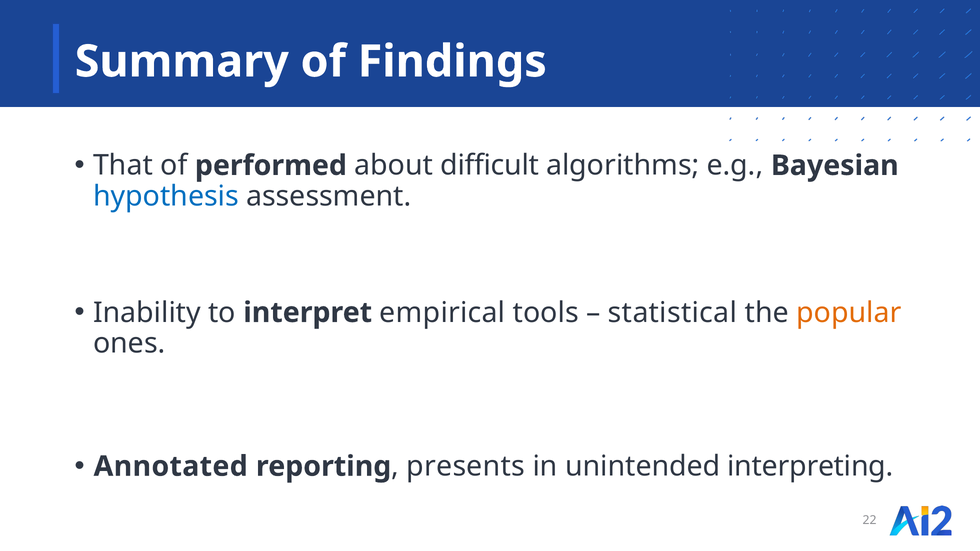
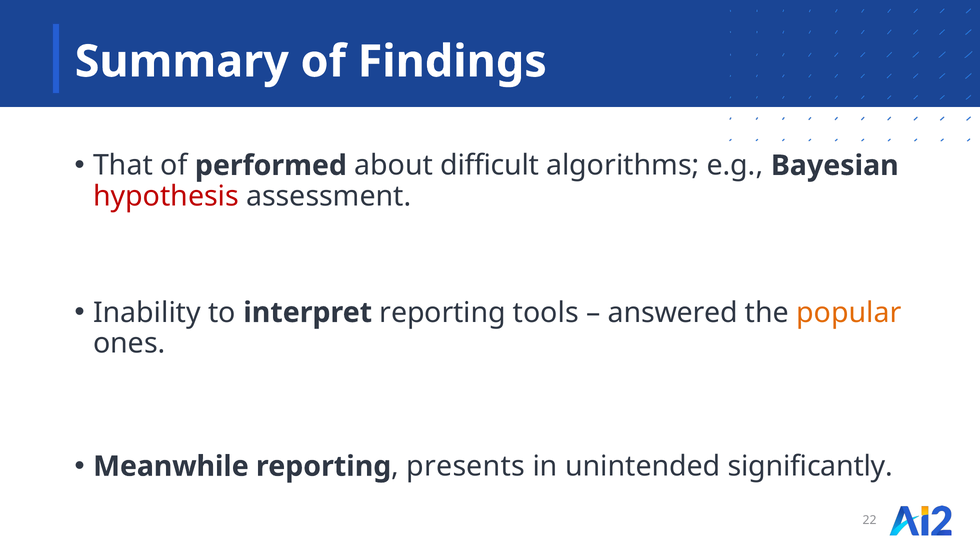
hypothesis colour: blue -> red (166, 196)
interpret empirical: empirical -> reporting (443, 313)
statistical: statistical -> answered (673, 313)
Annotated: Annotated -> Meanwhile (171, 467)
interpreting: interpreting -> significantly (810, 467)
